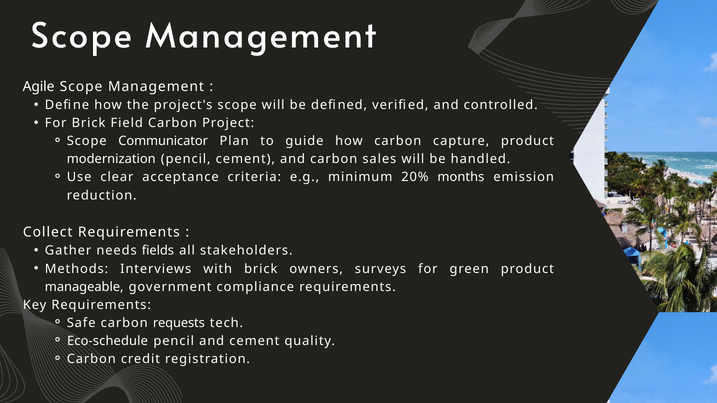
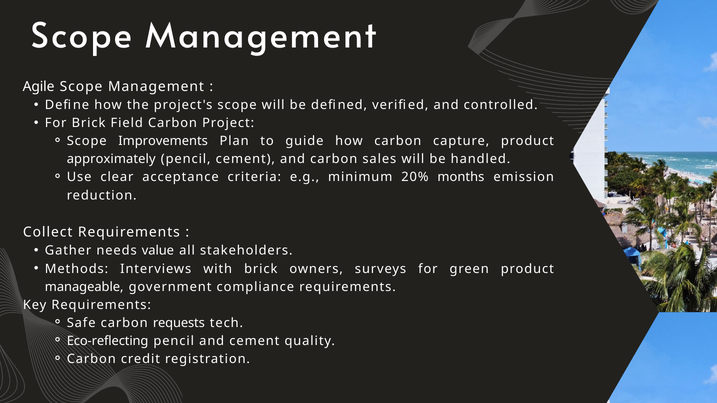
Communicator: Communicator -> Improvements (163, 141)
modernization: modernization -> approximately (111, 159)
fields: fields -> value (158, 251)
Eco-schedule: Eco-schedule -> Eco-reflecting (108, 341)
